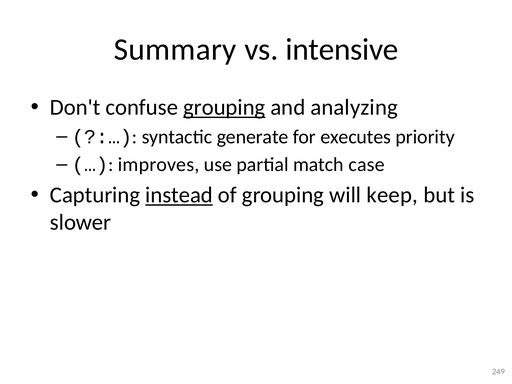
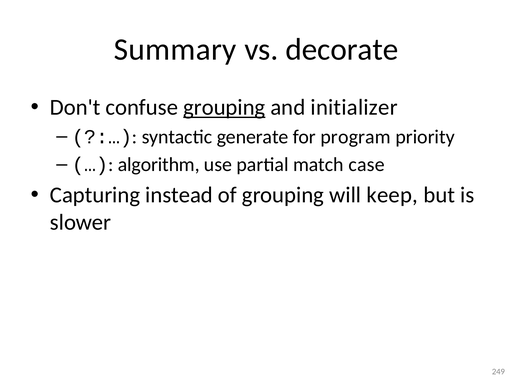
intensive: intensive -> decorate (342, 50)
analyzing: analyzing -> initializer (354, 107)
executes: executes -> program (356, 137)
improves: improves -> algorithm (159, 165)
instead underline: present -> none (179, 195)
